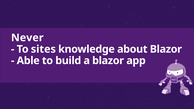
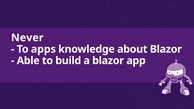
sites: sites -> apps (43, 49)
